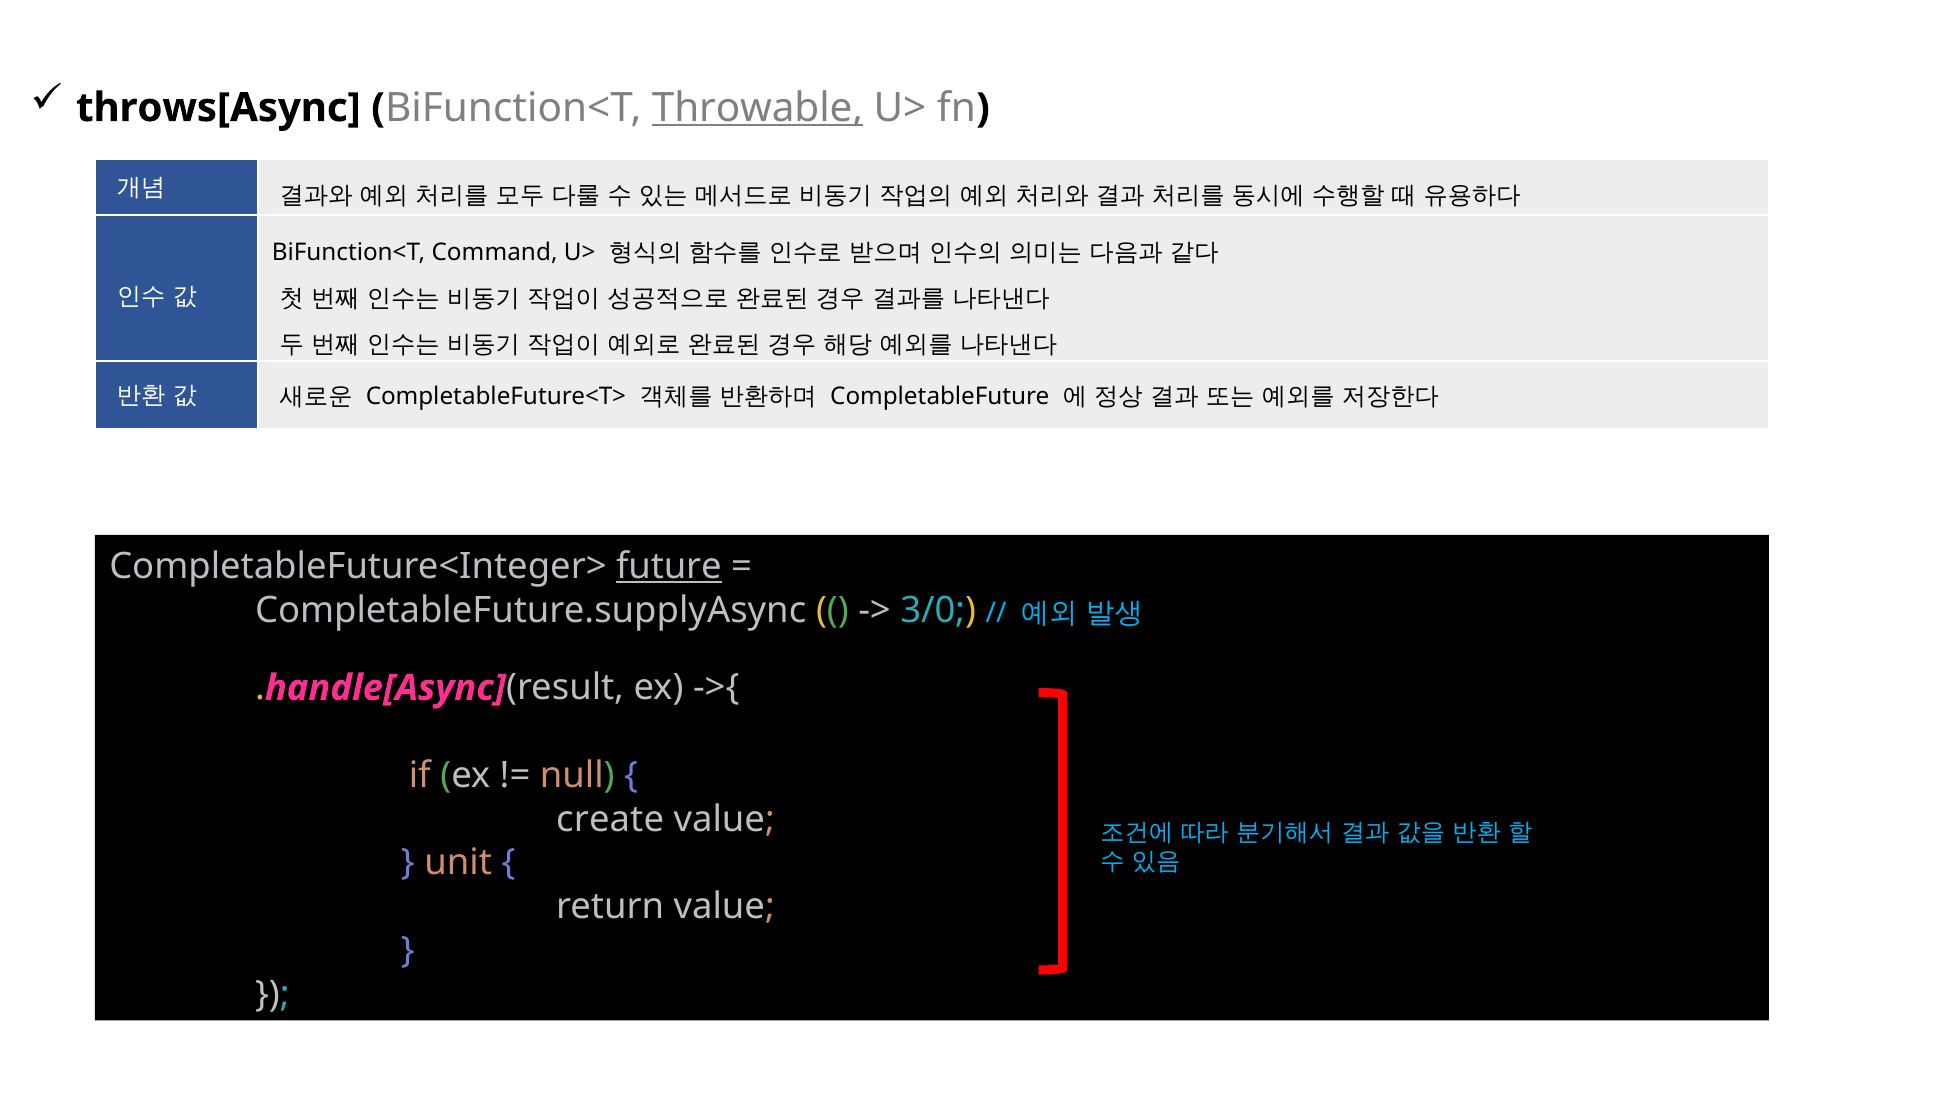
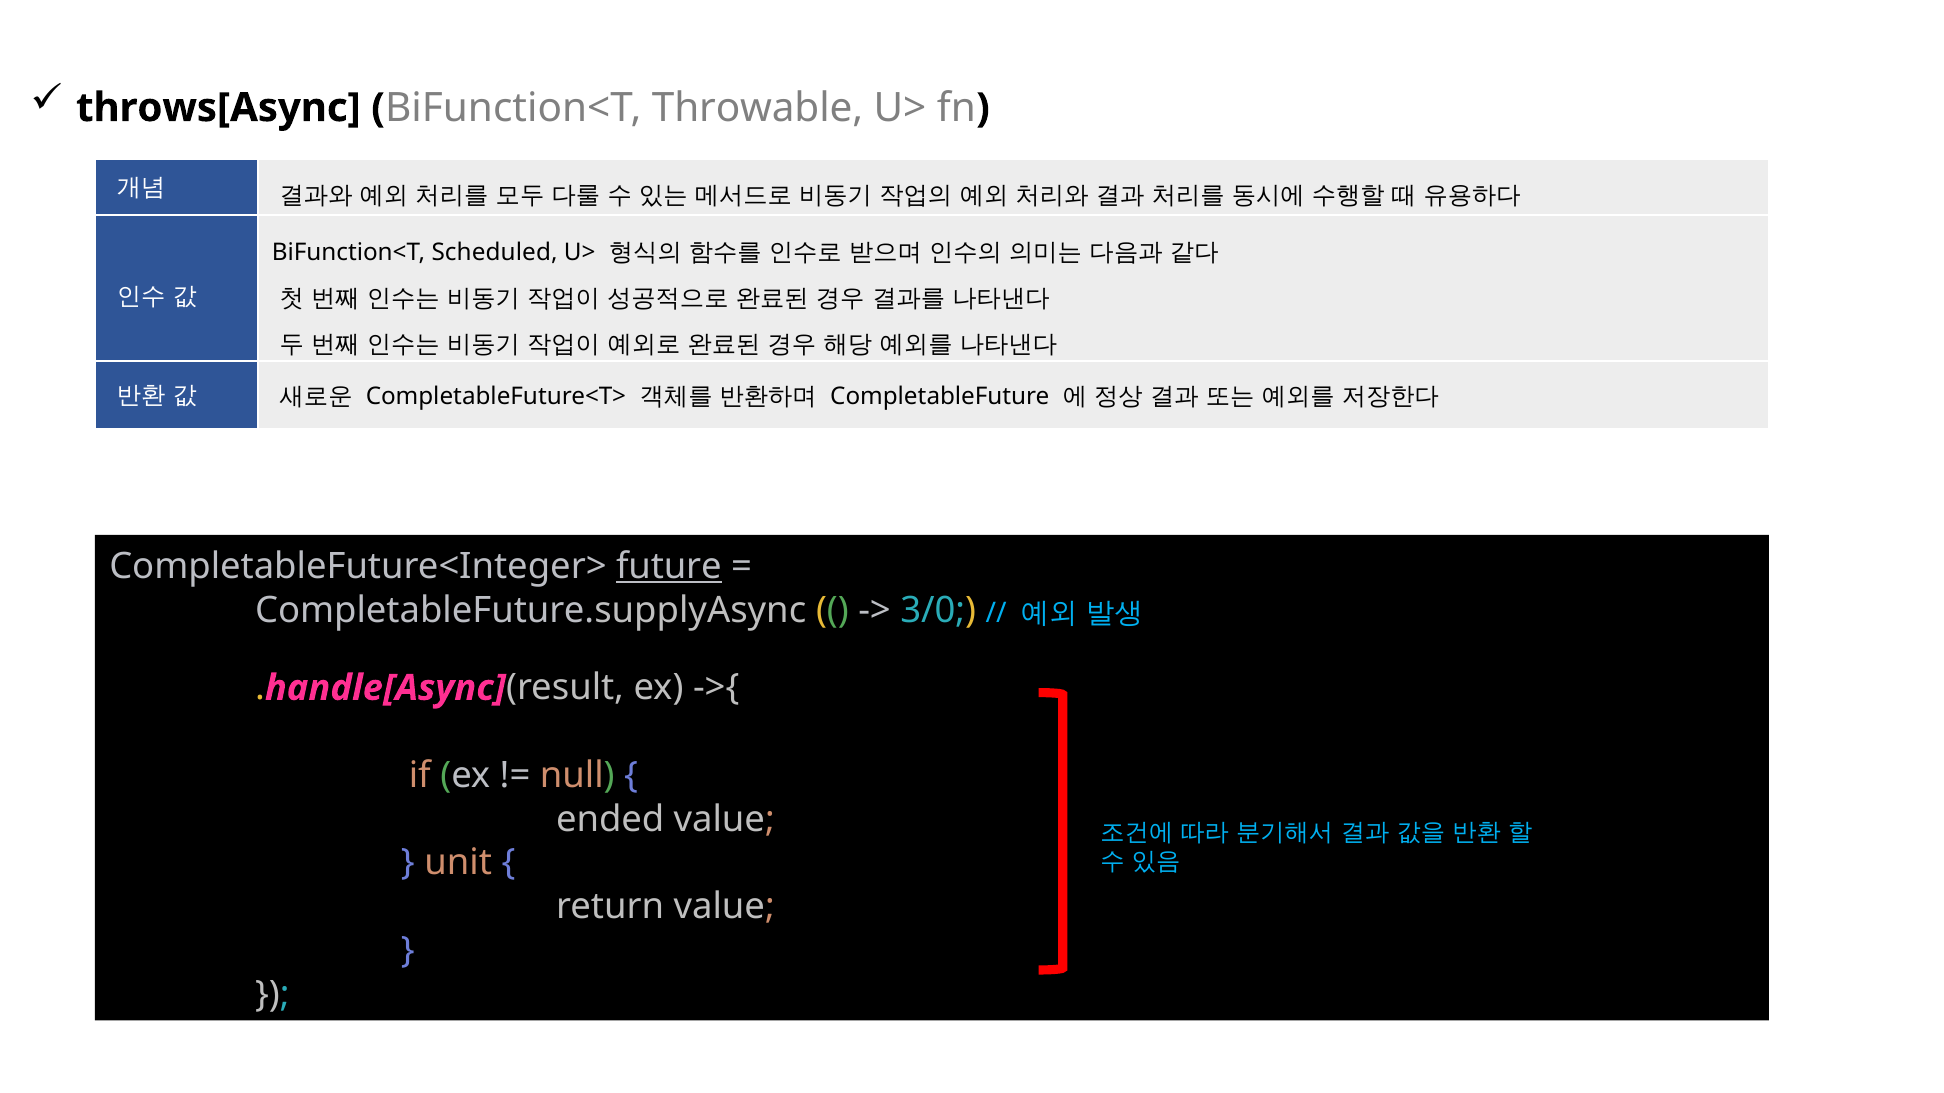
Throwable underline: present -> none (758, 108)
Command: Command -> Scheduled (495, 253)
create: create -> ended (610, 819)
